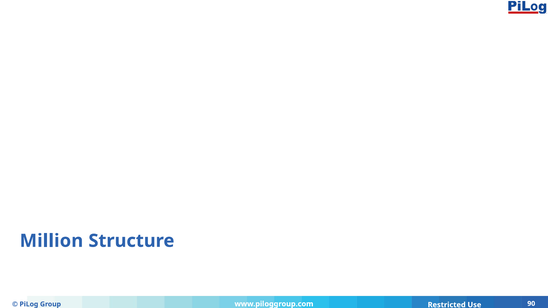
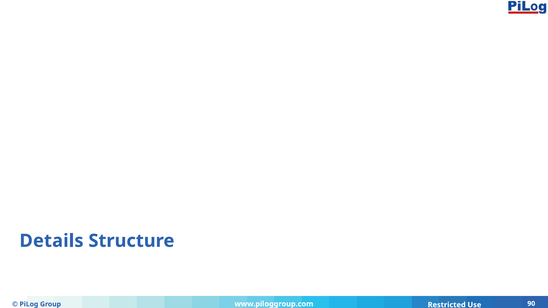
Million: Million -> Details (51, 241)
